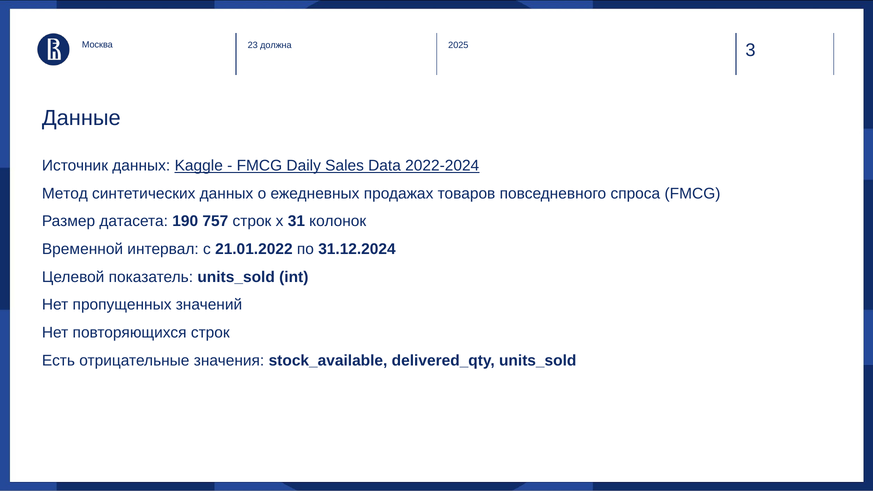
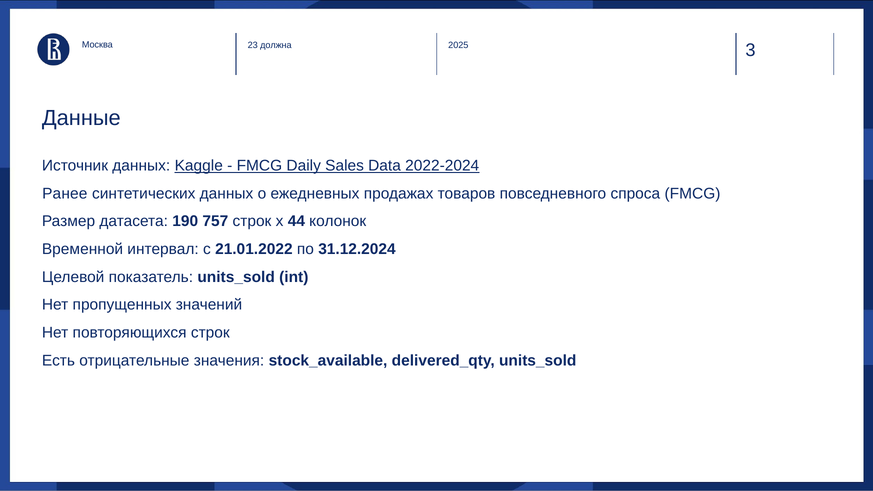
Метод: Метод -> Ранее (65, 193)
31: 31 -> 44 (296, 221)
